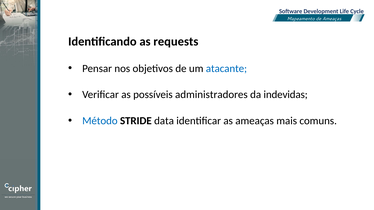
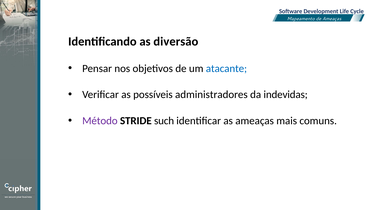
requests: requests -> diversão (176, 42)
Método colour: blue -> purple (100, 121)
data: data -> such (164, 121)
